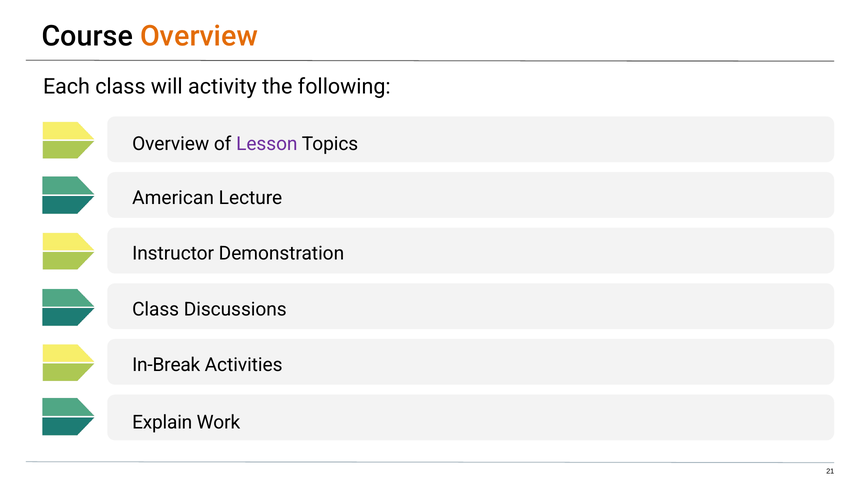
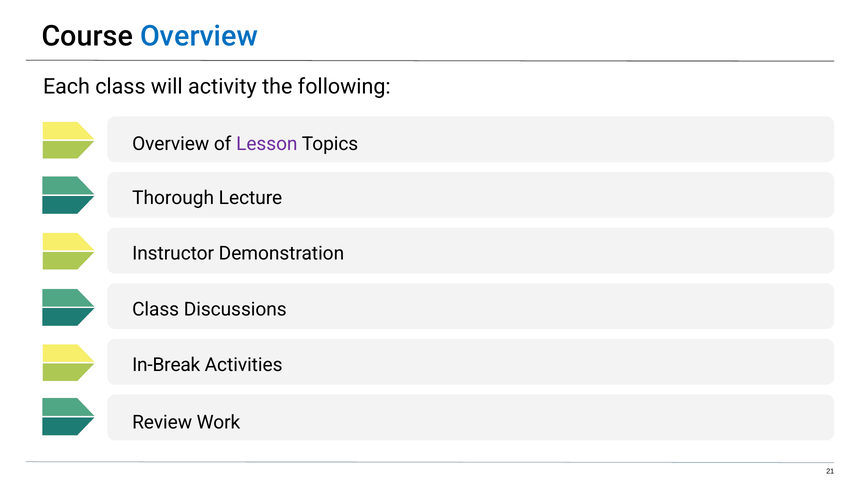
Overview colour: orange -> blue (199, 36)
American: American -> Thorough (173, 198)
Explain: Explain -> Review (162, 422)
